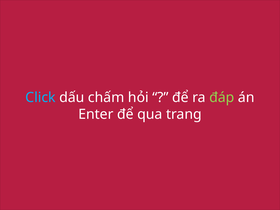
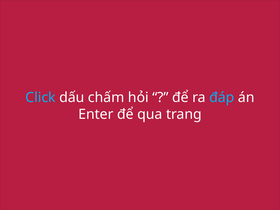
đáp colour: light green -> light blue (222, 98)
